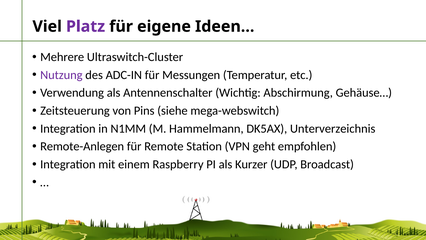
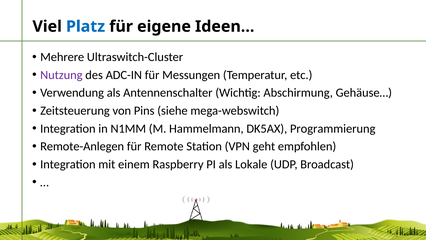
Platz colour: purple -> blue (86, 26)
Unterverzeichnis: Unterverzeichnis -> Programmierung (333, 128)
Kurzer: Kurzer -> Lokale (251, 164)
